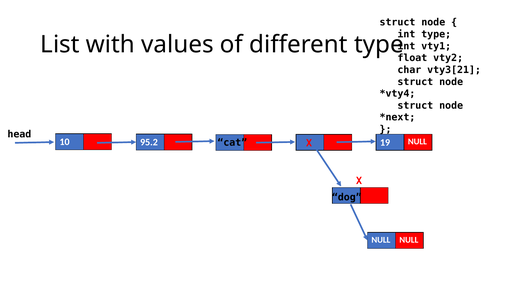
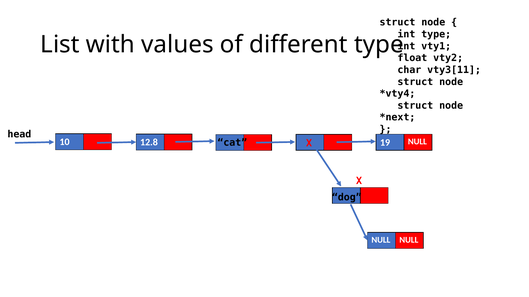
vty3[21: vty3[21 -> vty3[11 (454, 70)
95.2: 95.2 -> 12.8 (149, 142)
